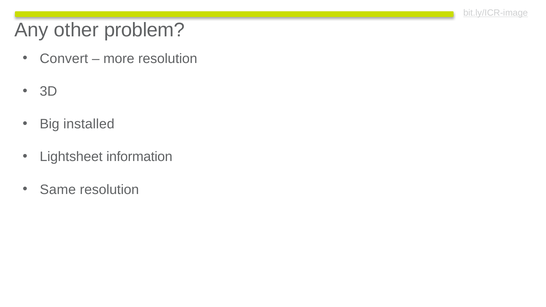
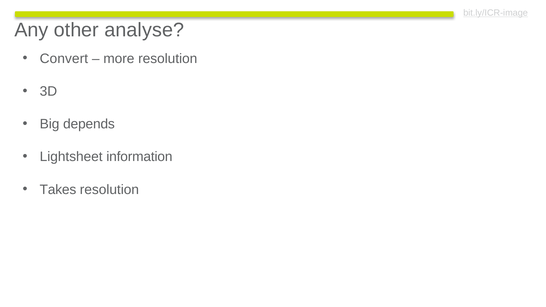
problem: problem -> analyse (144, 30)
installed: installed -> depends (89, 124)
Same: Same -> Takes (58, 190)
